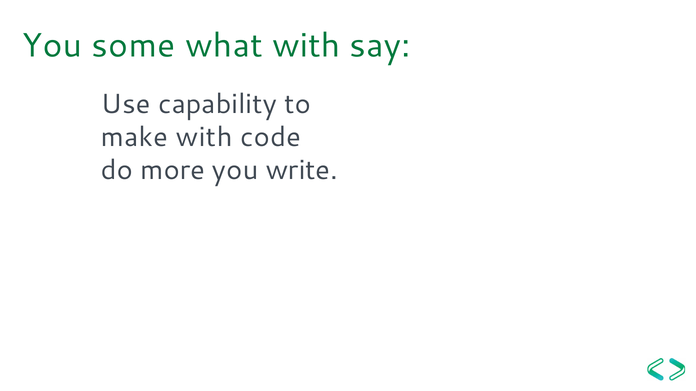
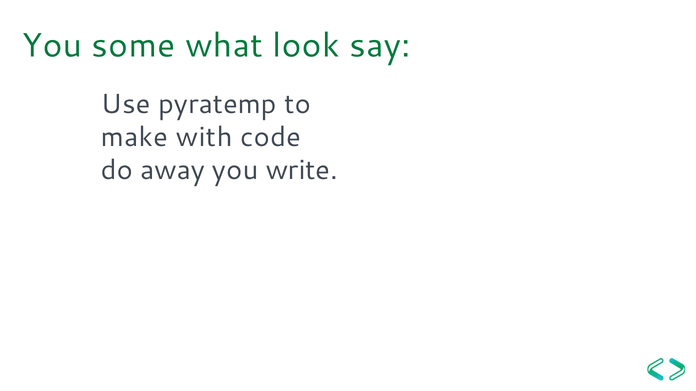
what with: with -> look (306, 46)
capability: capability -> pyratemp (218, 104)
more: more -> away (173, 170)
